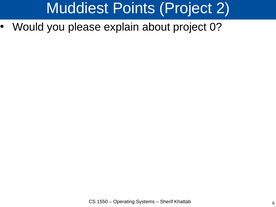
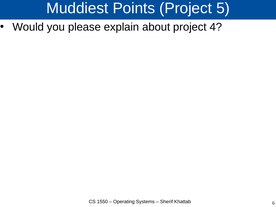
2: 2 -> 5 (223, 8)
0: 0 -> 4 (216, 27)
